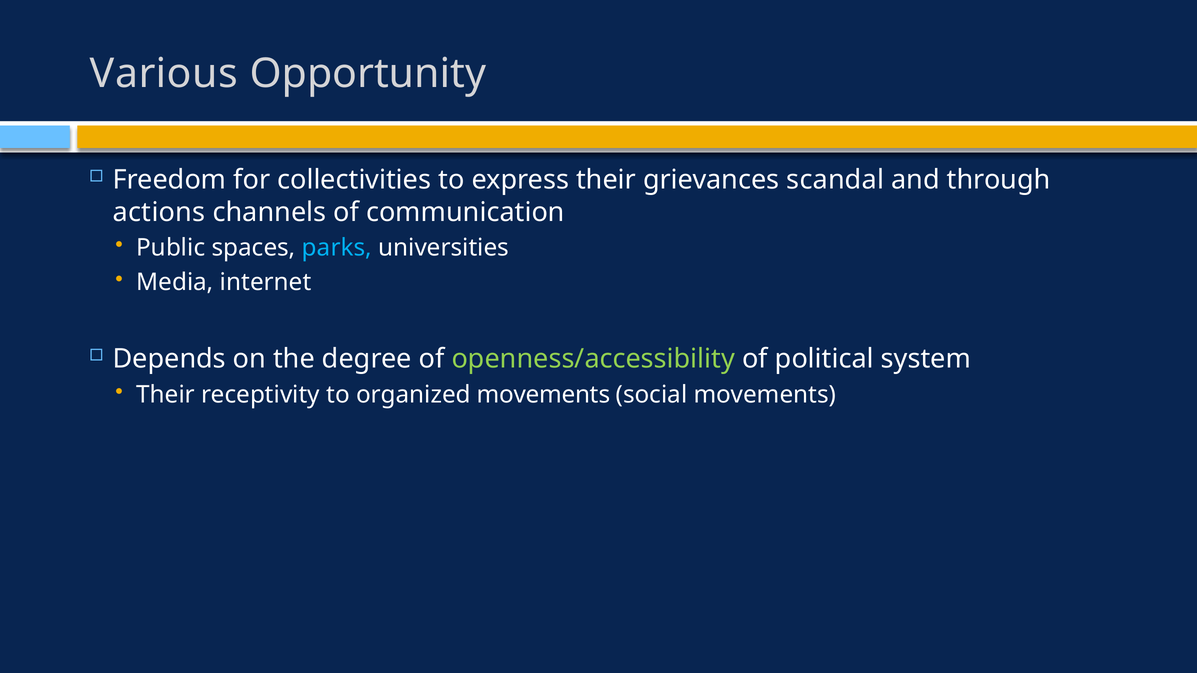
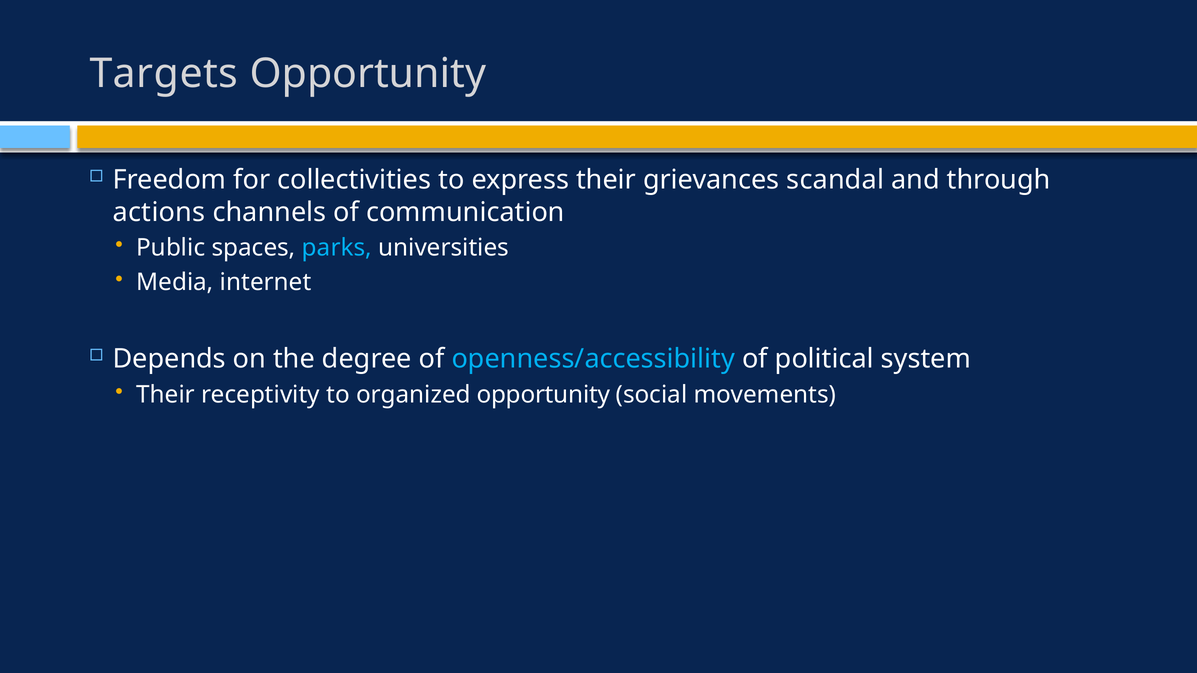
Various: Various -> Targets (164, 74)
openness/accessibility colour: light green -> light blue (593, 359)
organized movements: movements -> opportunity (543, 395)
